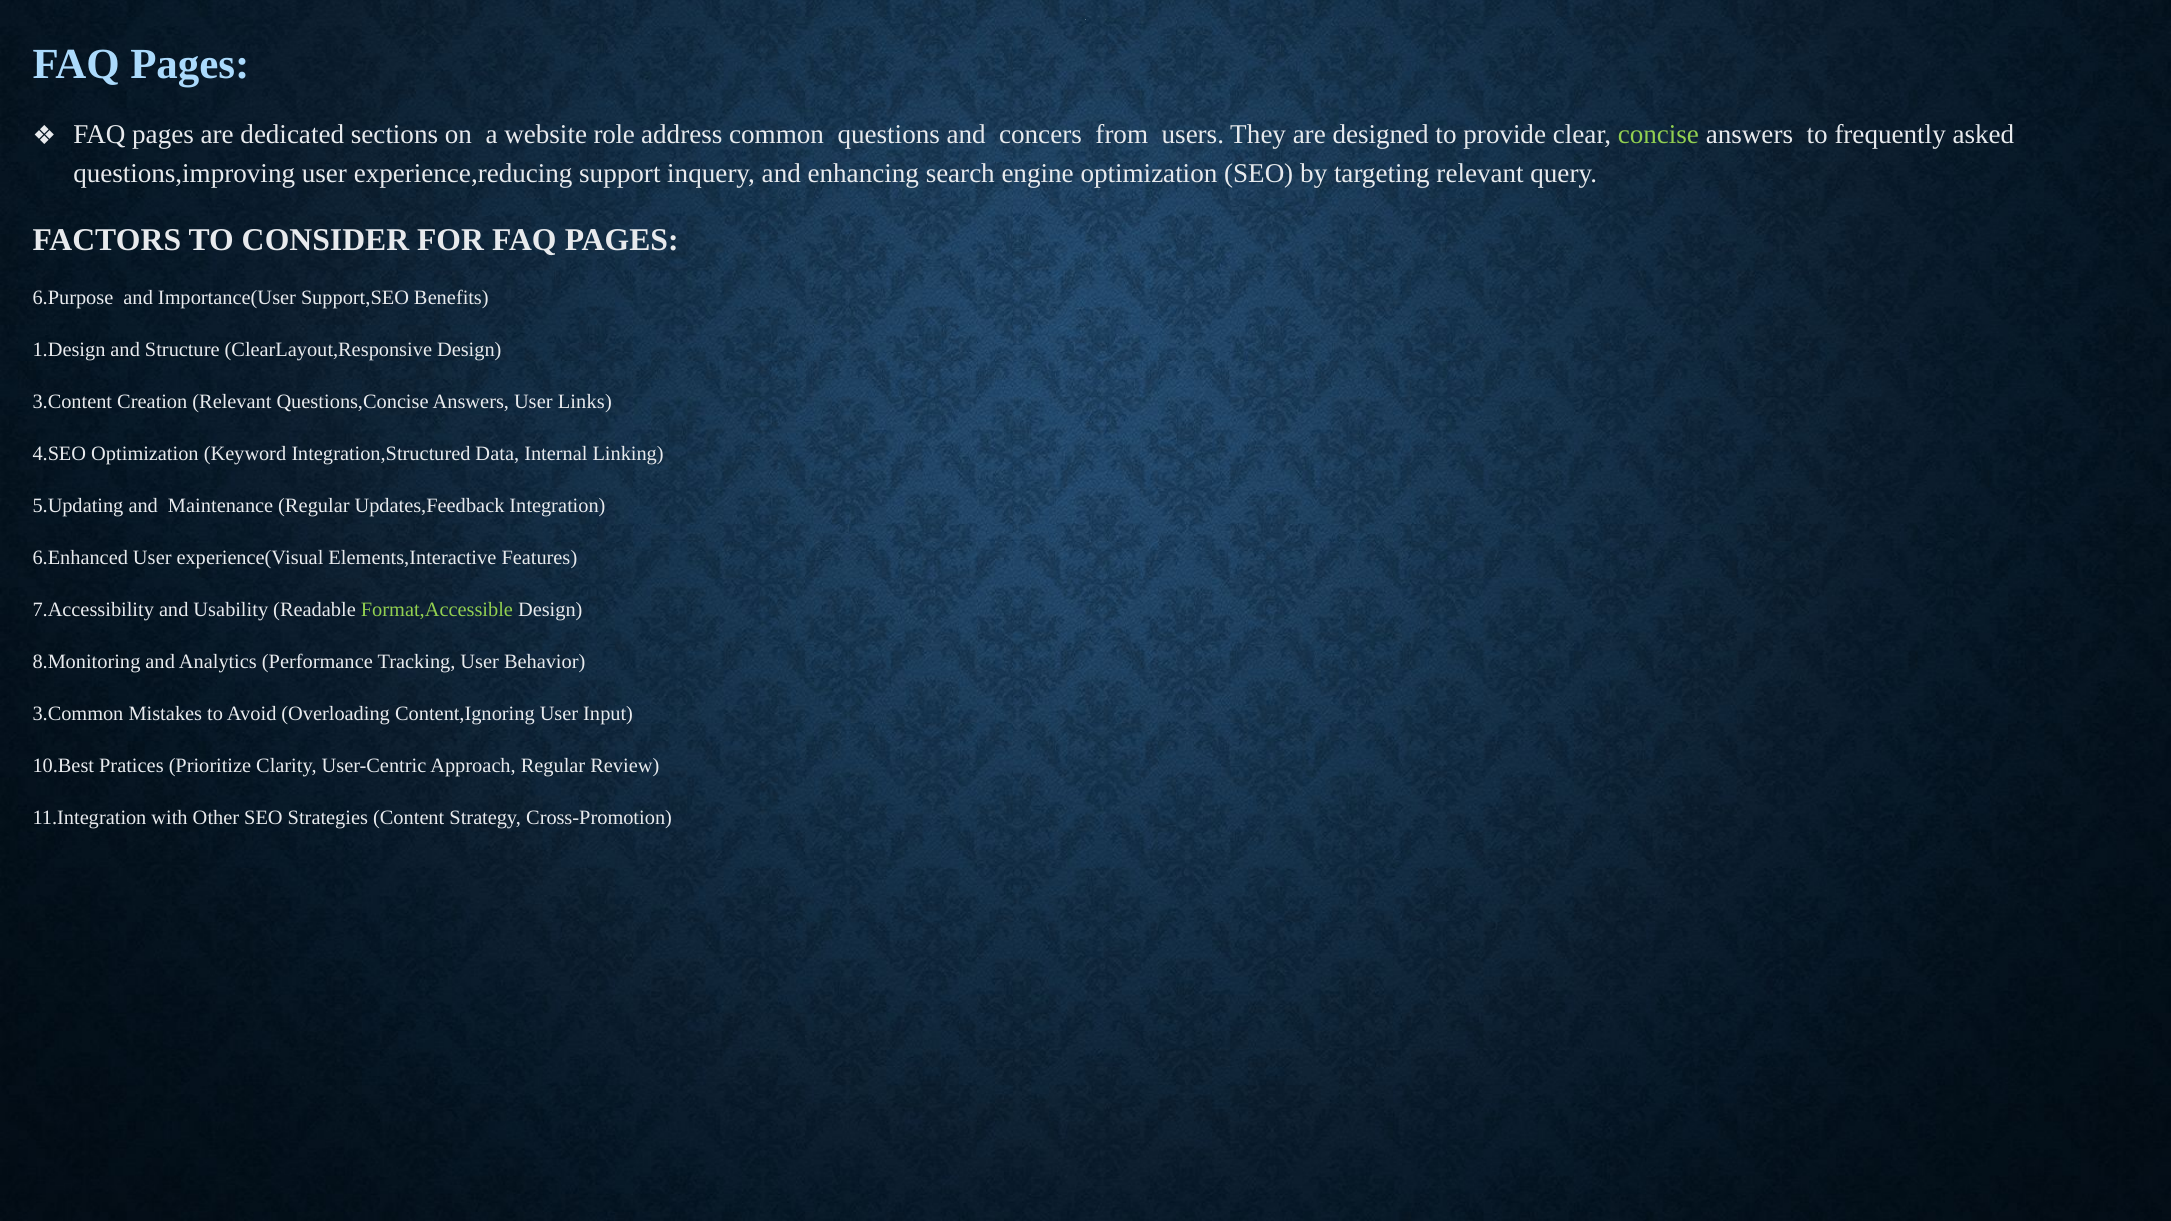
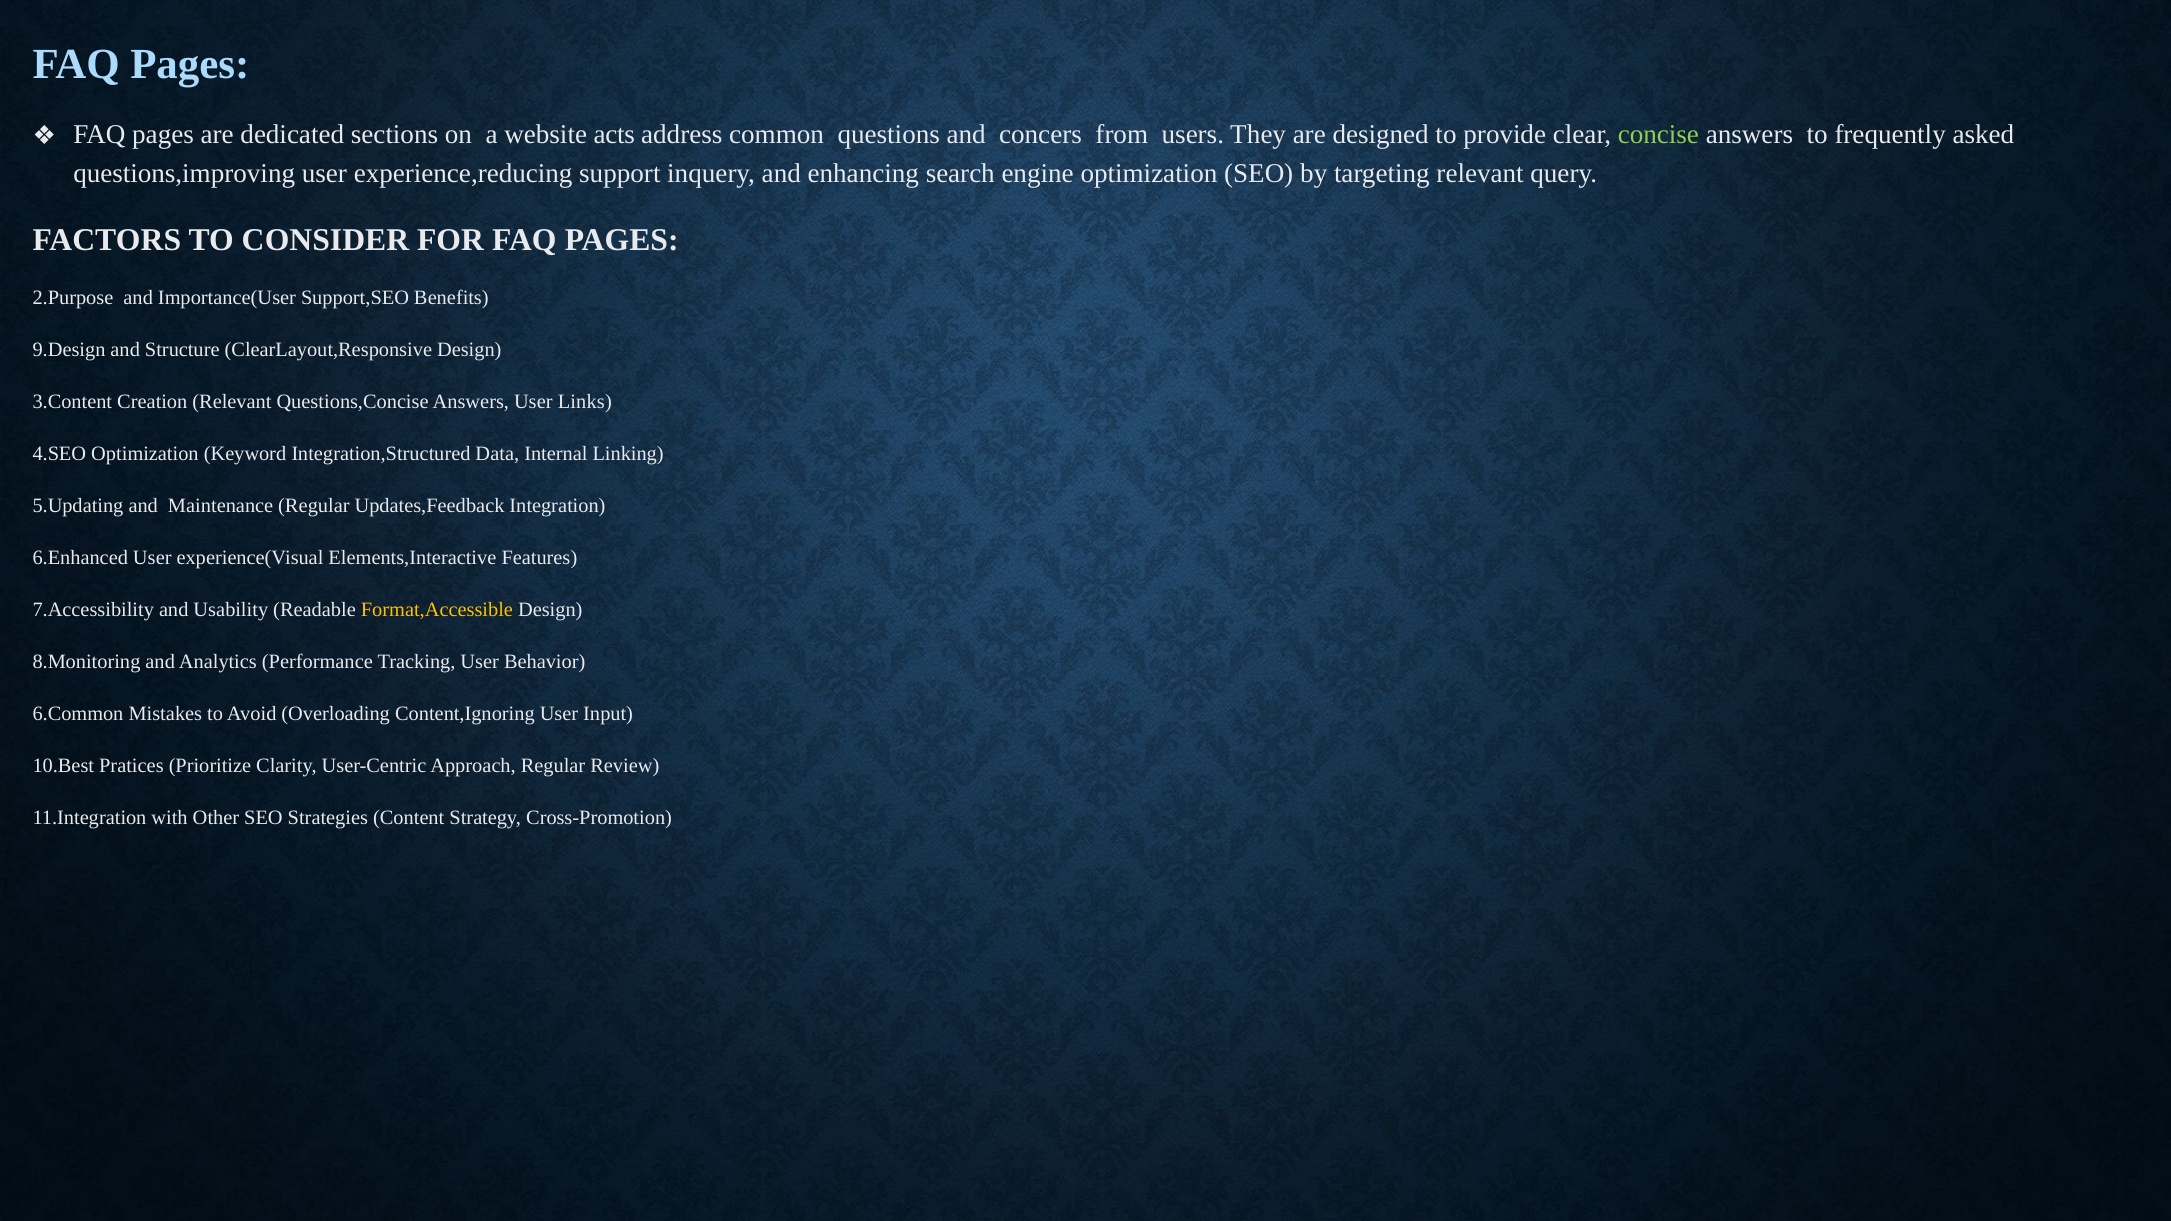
role: role -> acts (614, 135)
6.Purpose: 6.Purpose -> 2.Purpose (73, 298)
1.Design: 1.Design -> 9.Design (69, 350)
Format,Accessible colour: light green -> yellow (437, 610)
3.Common: 3.Common -> 6.Common (78, 713)
